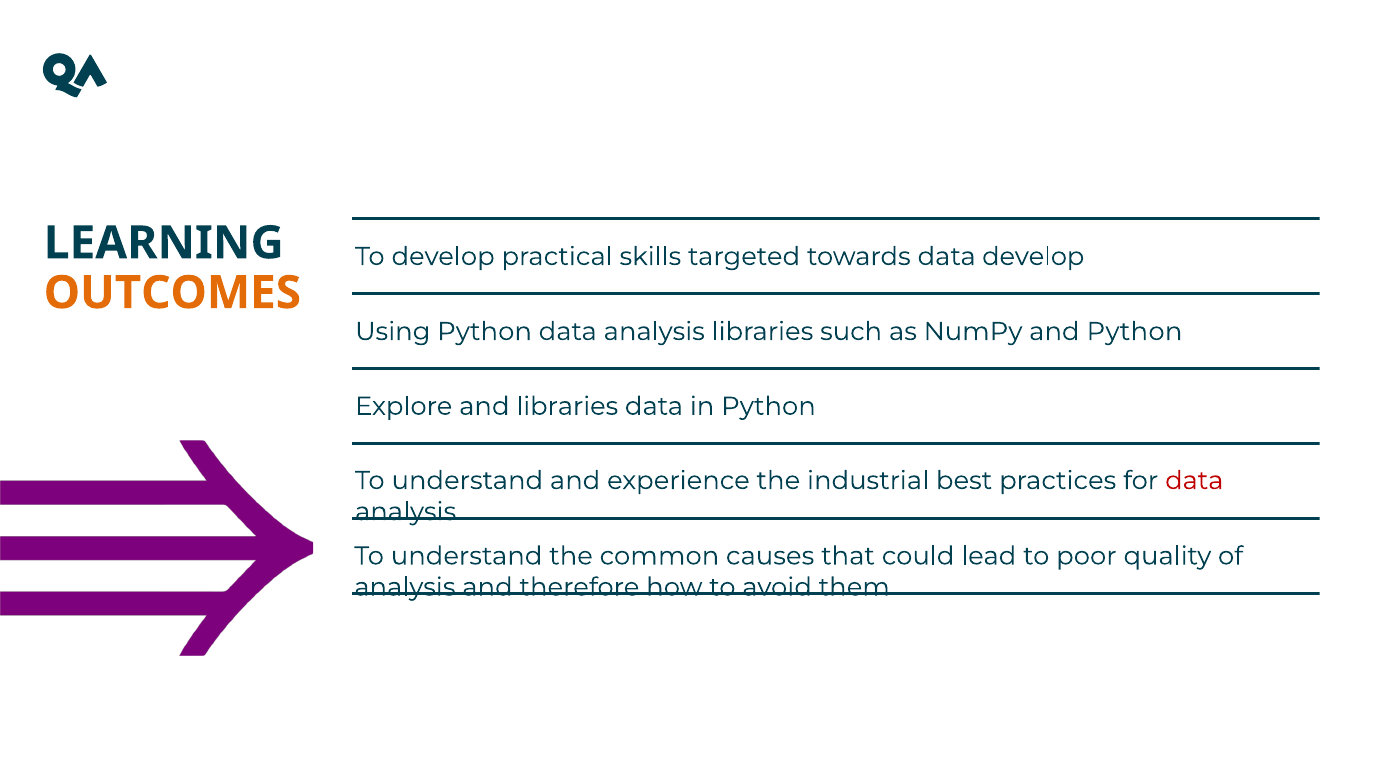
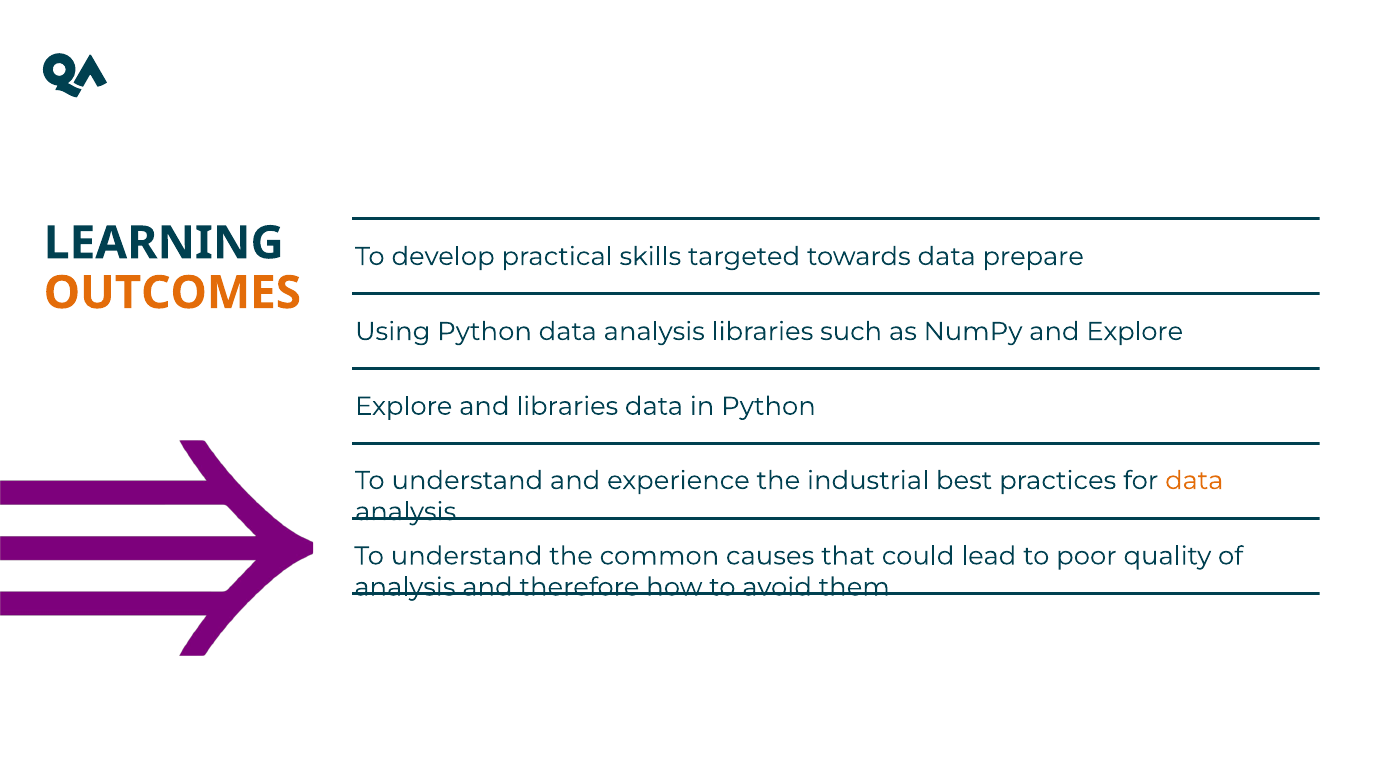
data develop: develop -> prepare (1033, 257)
and Python: Python -> Explore (1135, 332)
data colour: red -> orange (1194, 481)
